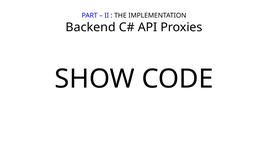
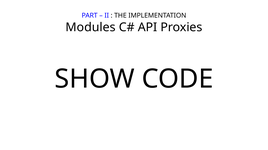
Backend: Backend -> Modules (91, 27)
